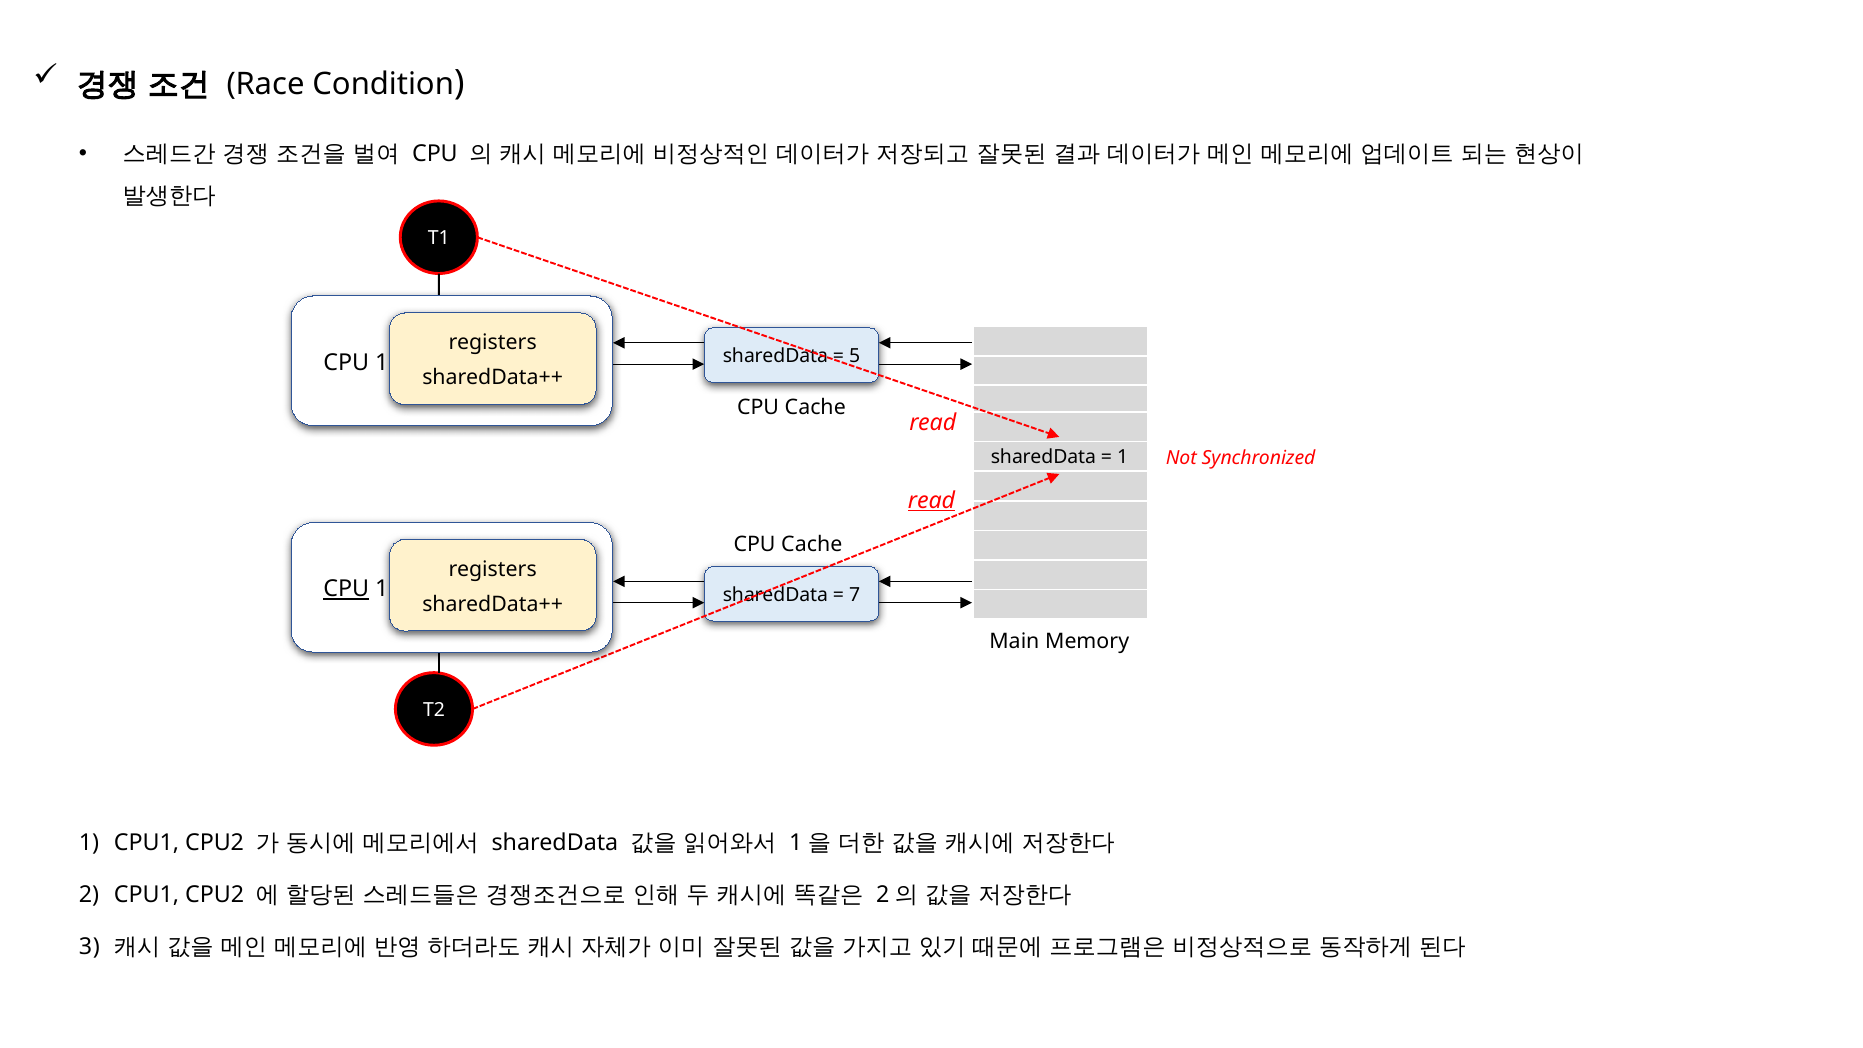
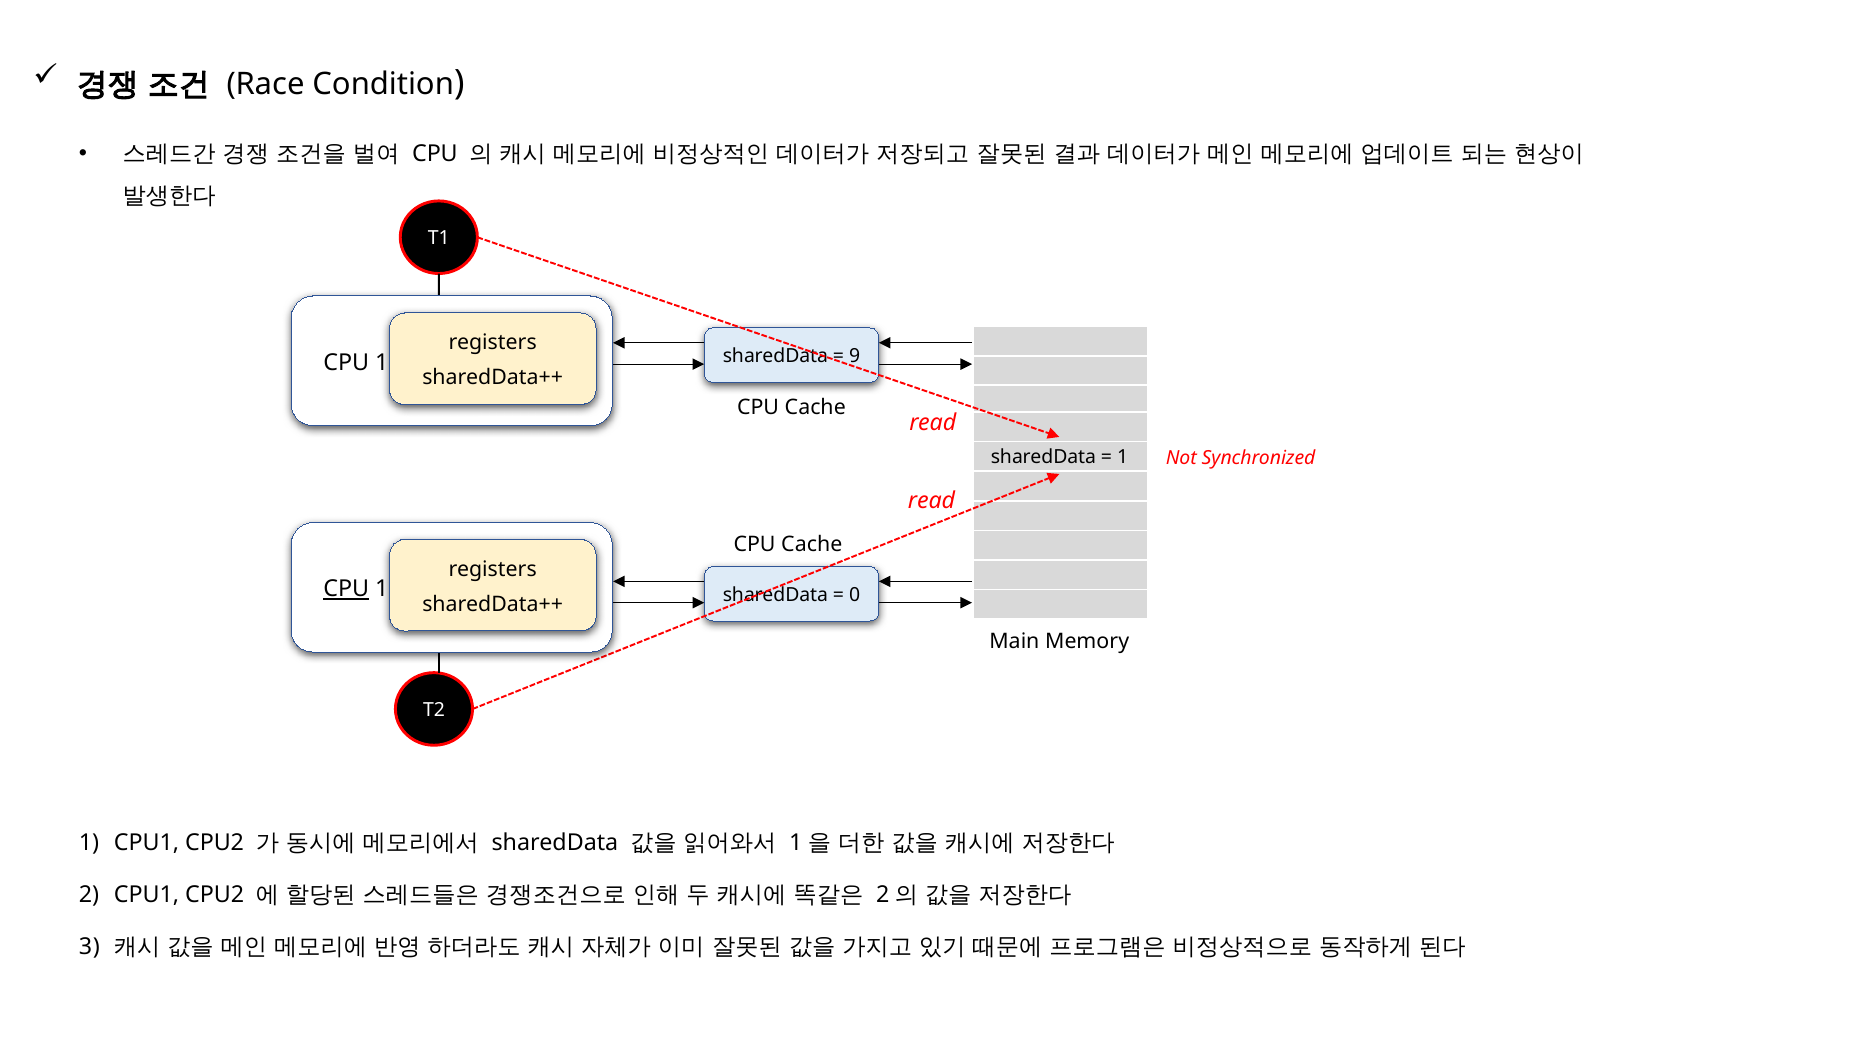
5: 5 -> 9 (855, 356)
read underline: present -> none (932, 501)
7: 7 -> 0 (855, 595)
